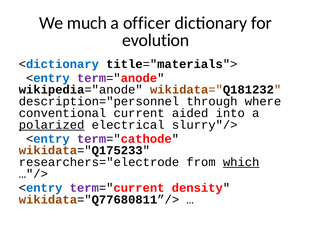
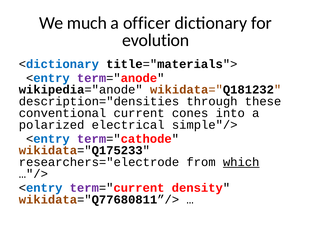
description="personnel: description="personnel -> description="densities (99, 101)
where: where -> these (263, 101)
aided: aided -> cones (190, 113)
polarized underline: present -> none (52, 125)
slurry"/>: slurry"/> -> simple"/> (205, 125)
